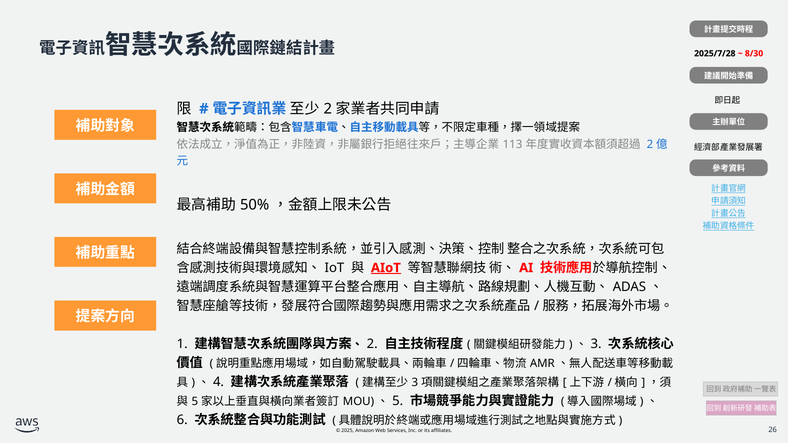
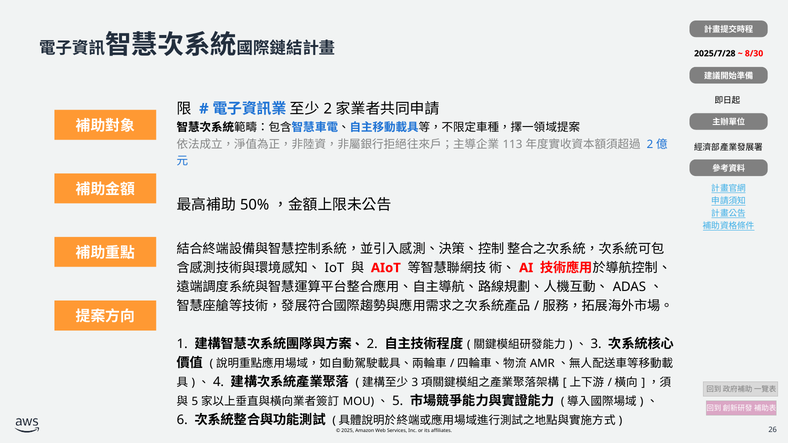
AIoT underline: present -> none (386, 268)
